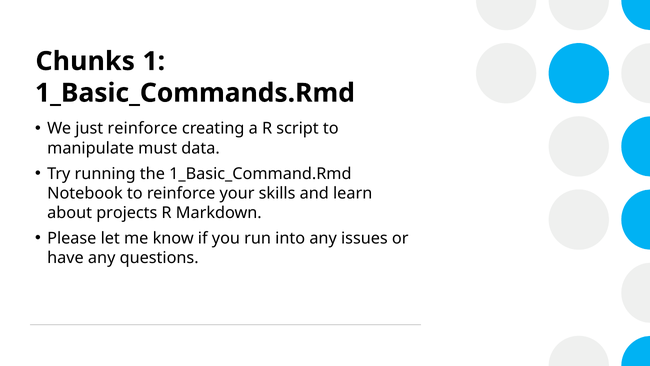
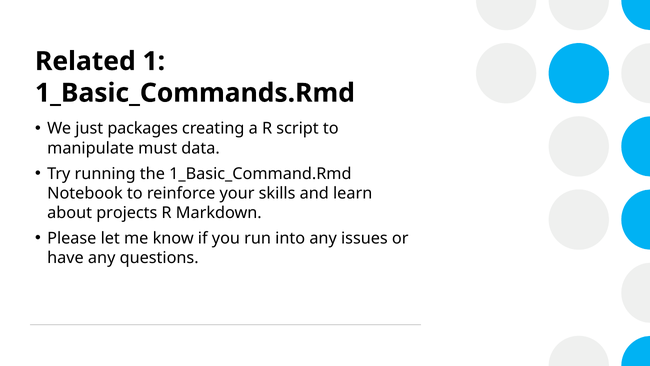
Chunks: Chunks -> Related (85, 61)
just reinforce: reinforce -> packages (143, 128)
